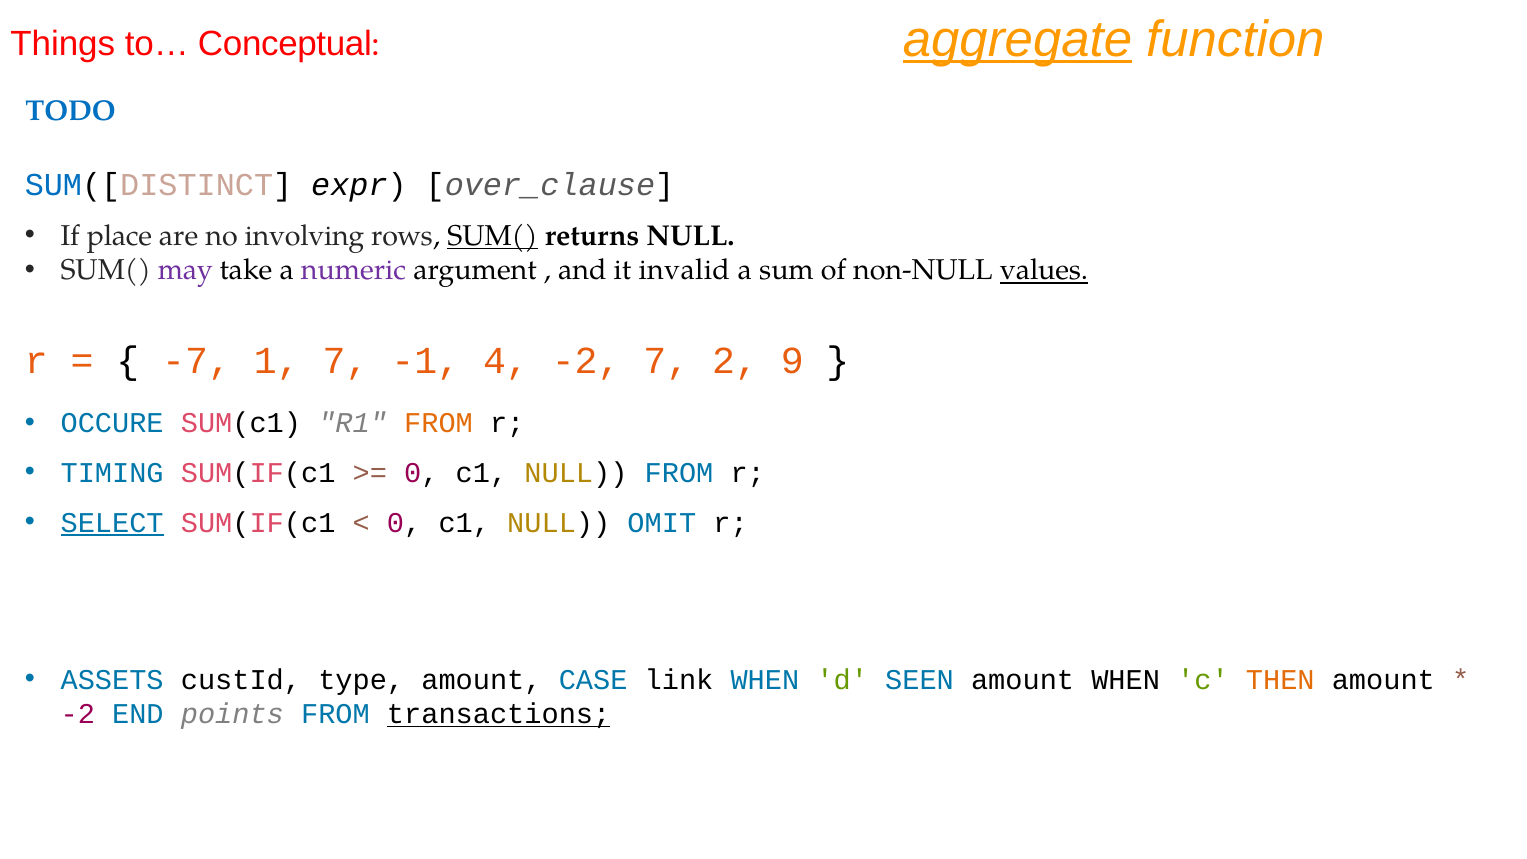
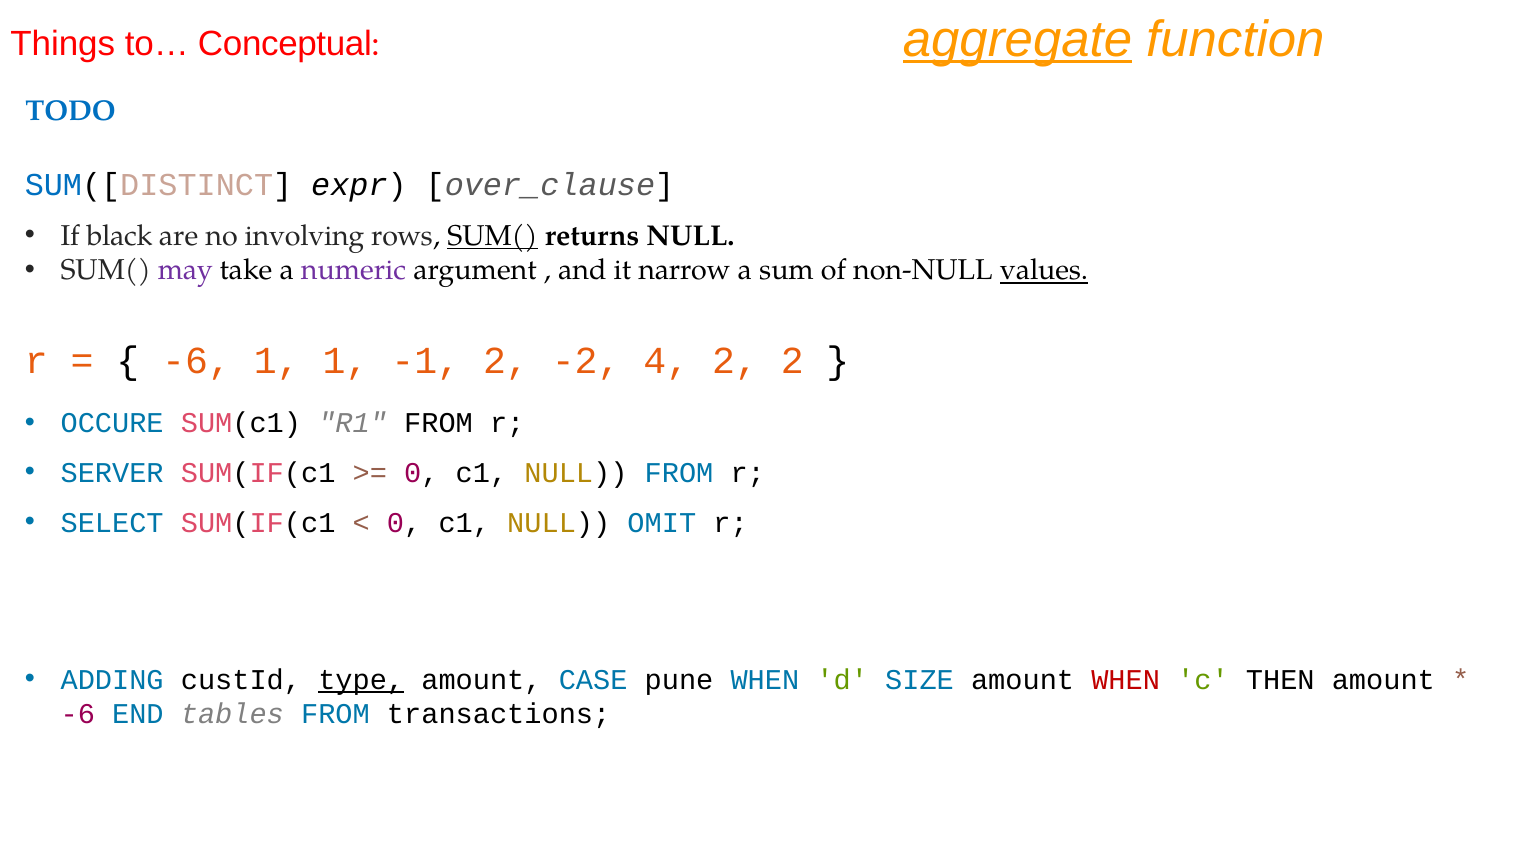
place: place -> black (120, 236)
invalid: invalid -> narrow (684, 270)
-7: -7 -> -6 (197, 361)
1 7: 7 -> 1 (346, 361)
-1 4: 4 -> 2 (506, 361)
-2 7: 7 -> 4 (666, 361)
2 9: 9 -> 2 (792, 361)
FROM colour: orange -> black (439, 423)
TIMING: TIMING -> SERVER (112, 473)
SELECT underline: present -> none (112, 523)
ASSETS: ASSETS -> ADDING (112, 680)
type underline: none -> present (361, 680)
link: link -> pune (679, 680)
SEEN: SEEN -> SIZE (920, 680)
WHEN colour: black -> red (1126, 680)
THEN colour: orange -> black (1280, 680)
-2: -2 -> -6 (78, 714)
points: points -> tables (232, 714)
transactions underline: present -> none (499, 714)
